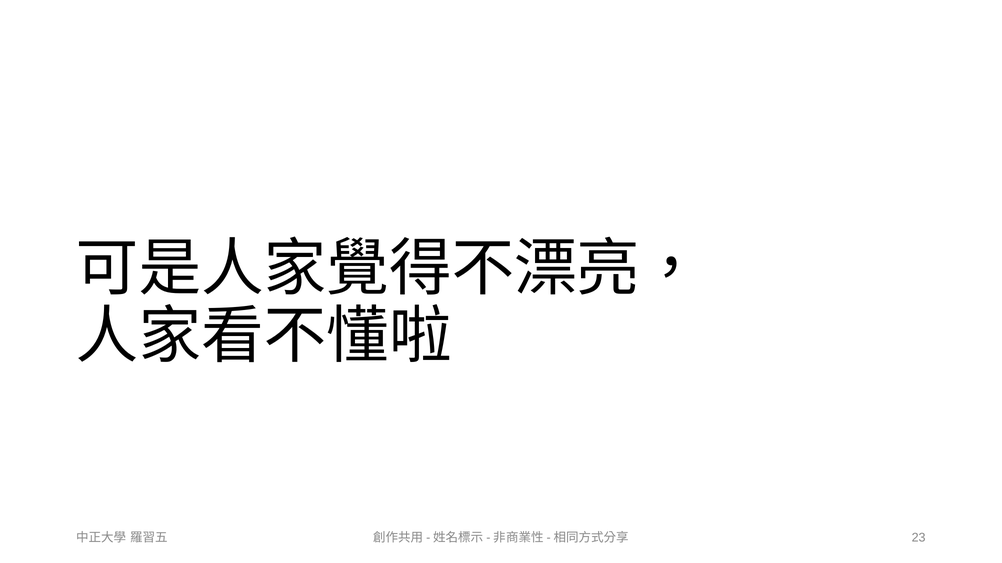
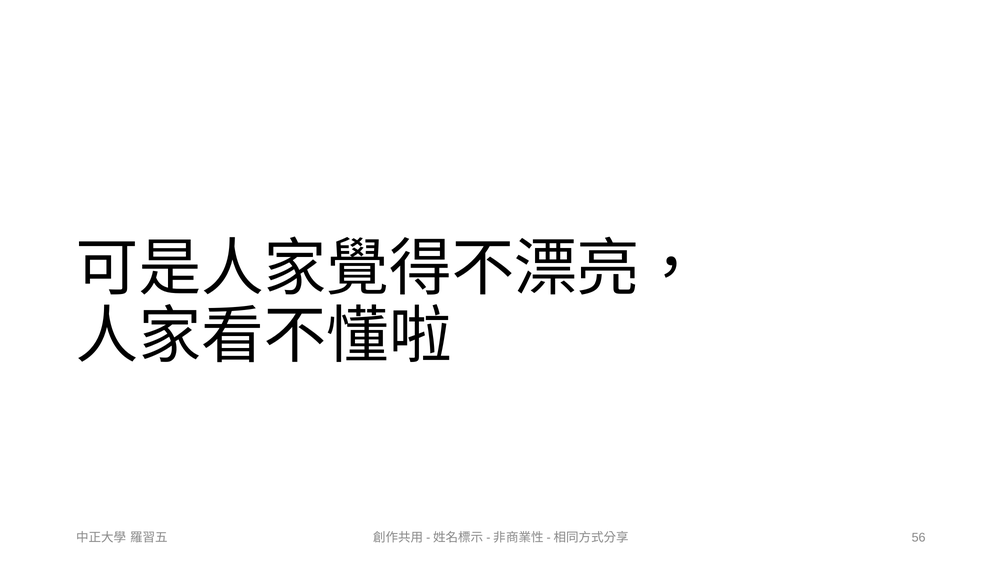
23: 23 -> 56 (919, 538)
